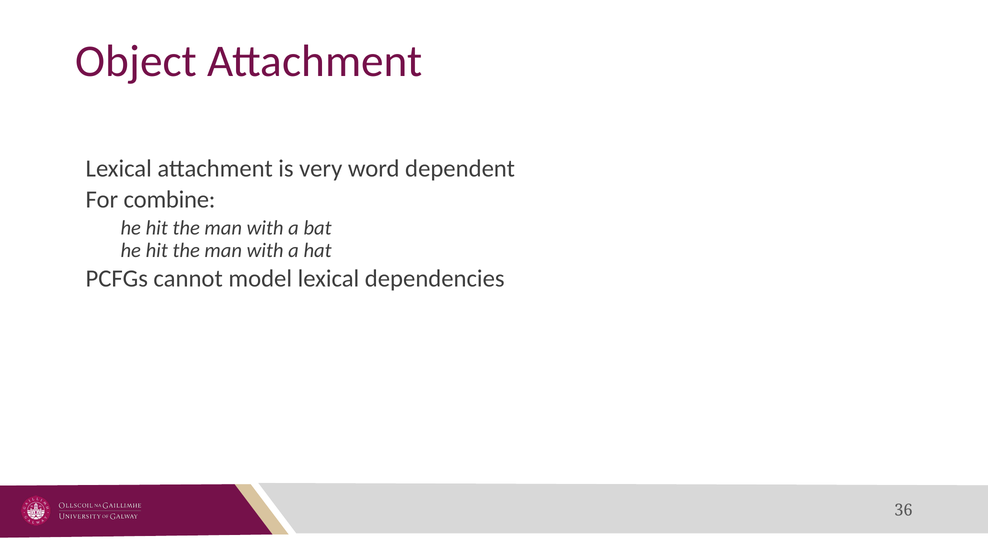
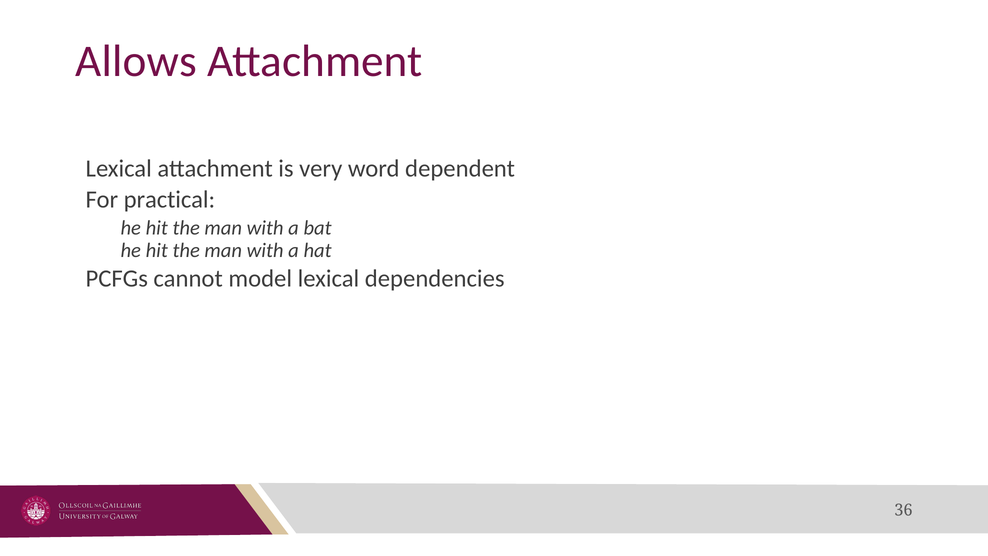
Object: Object -> Allows (136, 61)
combine: combine -> practical (169, 199)
